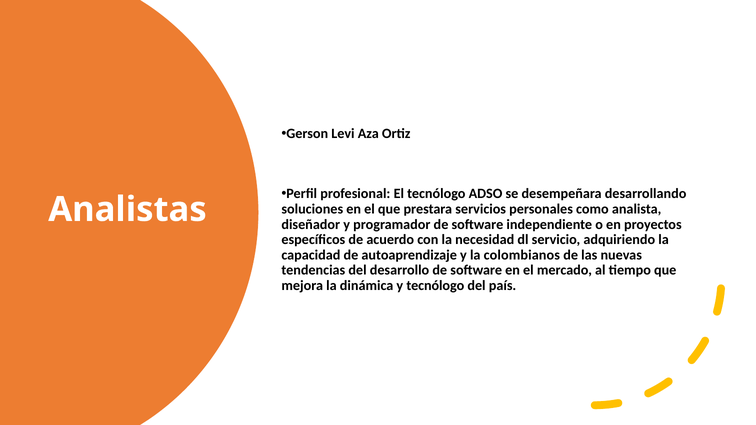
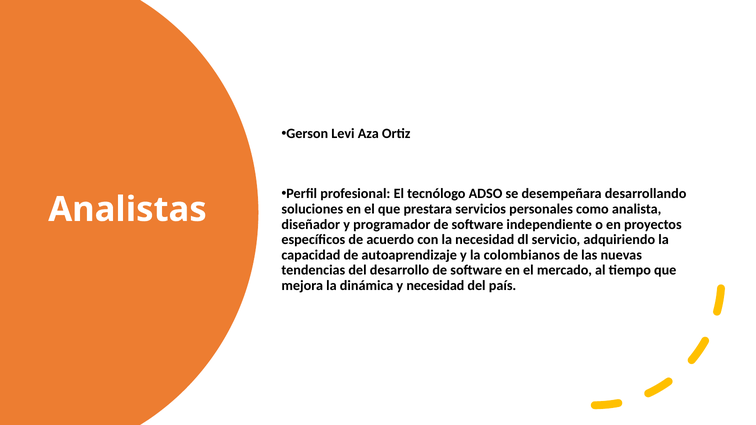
y tecnólogo: tecnólogo -> necesidad (435, 286)
